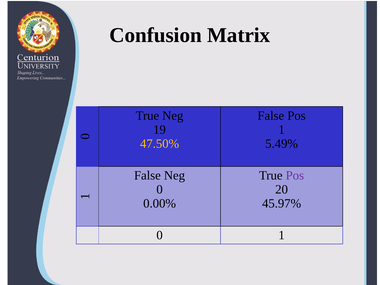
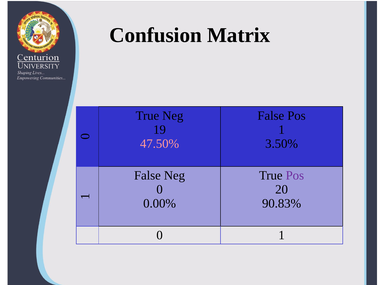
47.50% colour: yellow -> pink (160, 144)
5.49%: 5.49% -> 3.50% (282, 144)
45.97%: 45.97% -> 90.83% (282, 203)
